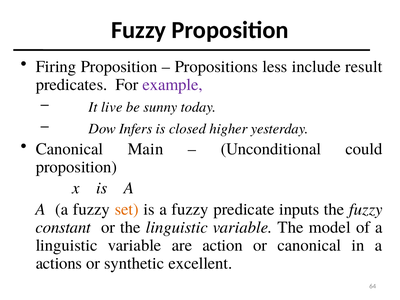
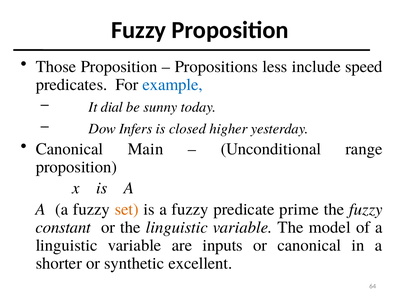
Firing: Firing -> Those (56, 67)
result: result -> speed (364, 67)
example colour: purple -> blue (173, 85)
live: live -> dial (112, 107)
could: could -> range (364, 149)
inputs: inputs -> prime (299, 209)
action: action -> inputs (223, 245)
actions: actions -> shorter (59, 263)
